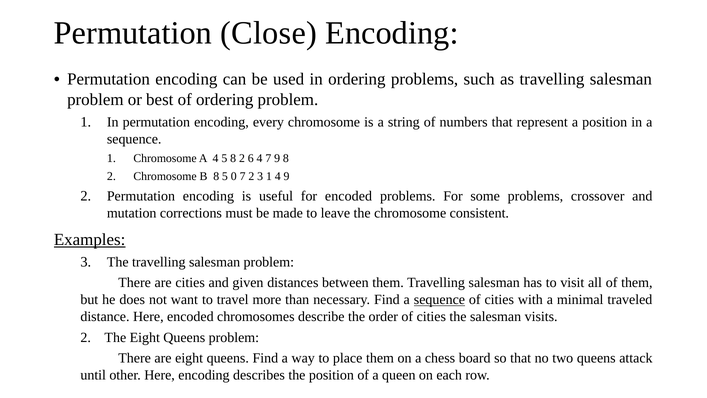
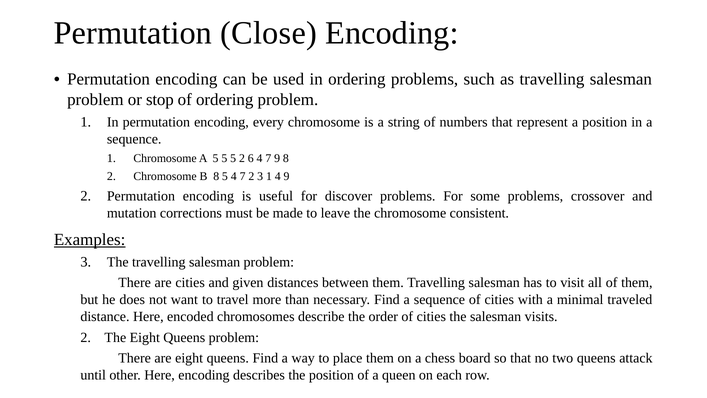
best: best -> stop (160, 100)
A 4: 4 -> 5 (216, 158)
8: 8 -> 5 (233, 158)
5 0: 0 -> 4 (234, 176)
for encoded: encoded -> discover (349, 196)
sequence underline: present -> none (439, 299)
